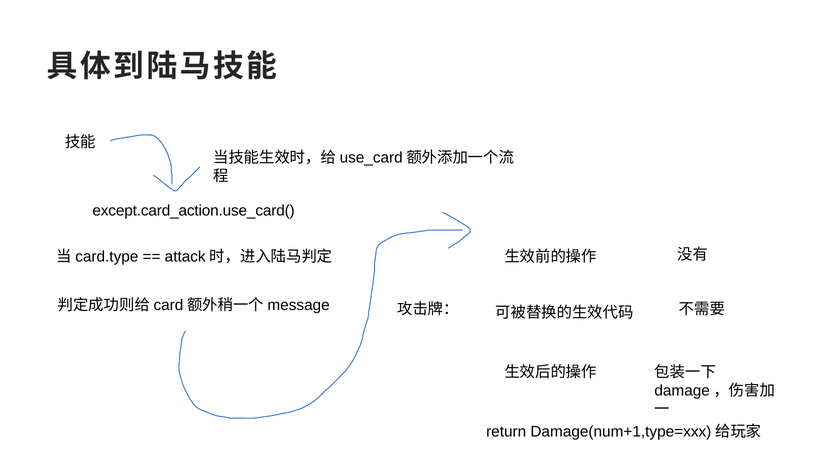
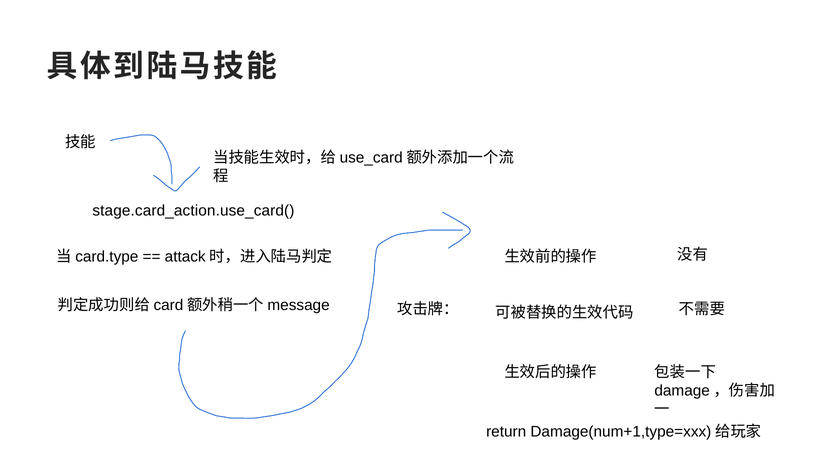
except.card_action.use_card(: except.card_action.use_card( -> stage.card_action.use_card( (193, 210)
